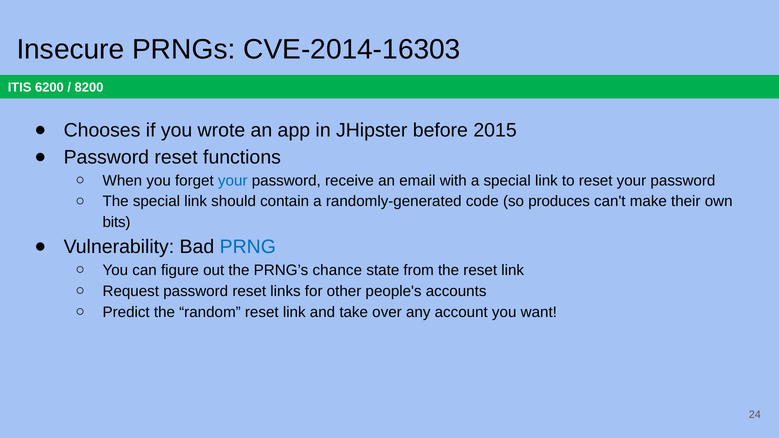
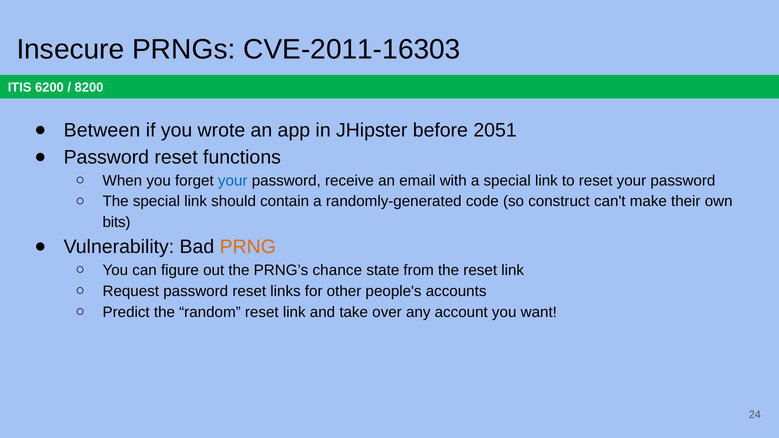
CVE-2014-16303: CVE-2014-16303 -> CVE-2011-16303 (352, 50)
Chooses: Chooses -> Between (102, 131)
2015: 2015 -> 2051 (495, 131)
produces: produces -> construct (559, 202)
PRNG colour: blue -> orange (248, 247)
